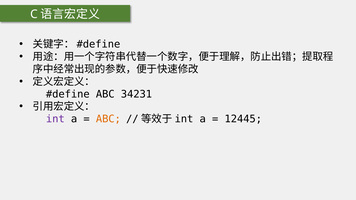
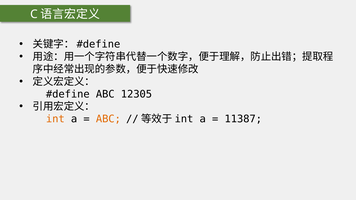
34231: 34231 -> 12305 (136, 94)
int colour: purple -> orange (55, 119)
12445: 12445 -> 11387 (243, 119)
